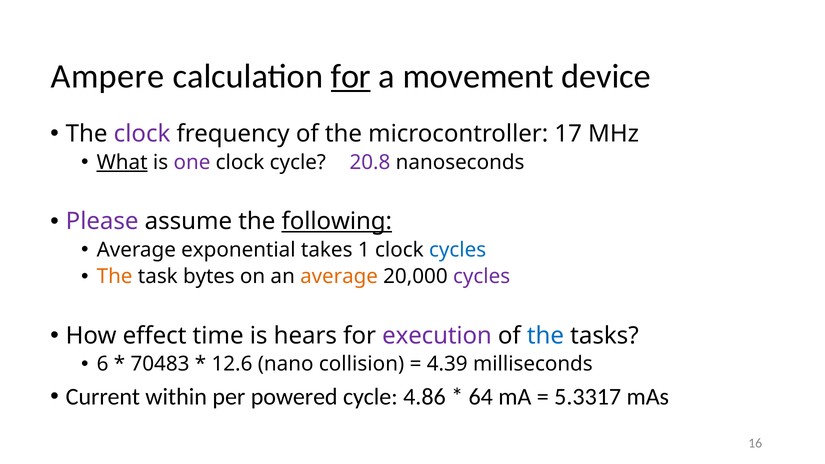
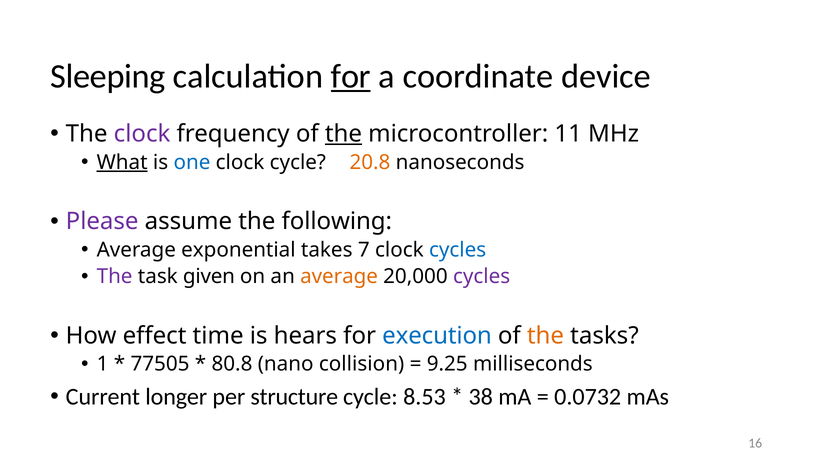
Ampere: Ampere -> Sleeping (108, 76)
movement: movement -> coordinate (478, 76)
the underline: none -> present (343, 134)
17: 17 -> 11 (568, 134)
one colour: purple -> blue (192, 162)
20.8 colour: purple -> orange (370, 162)
following underline: present -> none (337, 222)
1: 1 -> 7 (364, 250)
The colour: orange -> purple (115, 277)
bytes: bytes -> given (209, 277)
execution colour: purple -> blue (437, 336)
the colour: blue -> orange (546, 336)
6: 6 -> 1 (103, 364)
70483: 70483 -> 77505 (160, 364)
12.6: 12.6 -> 80.8 (232, 364)
4.39: 4.39 -> 9.25 (447, 364)
within: within -> longer (176, 397)
powered: powered -> structure (294, 397)
4.86: 4.86 -> 8.53 (424, 397)
64: 64 -> 38 (481, 397)
5.3317: 5.3317 -> 0.0732 (588, 397)
